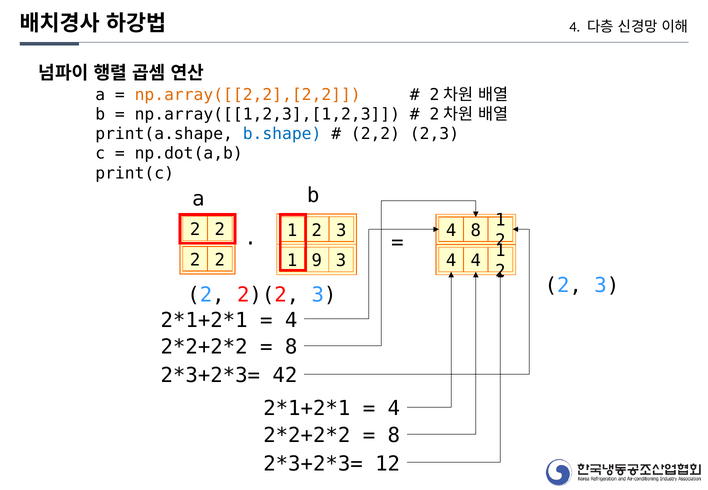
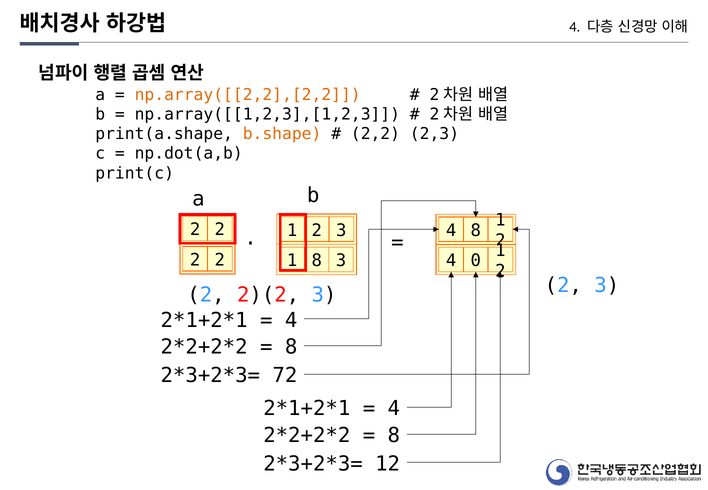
b.shape colour: blue -> orange (282, 134)
9: 9 -> 8 (317, 261)
4 4: 4 -> 0 (476, 261)
42: 42 -> 72 (285, 376)
